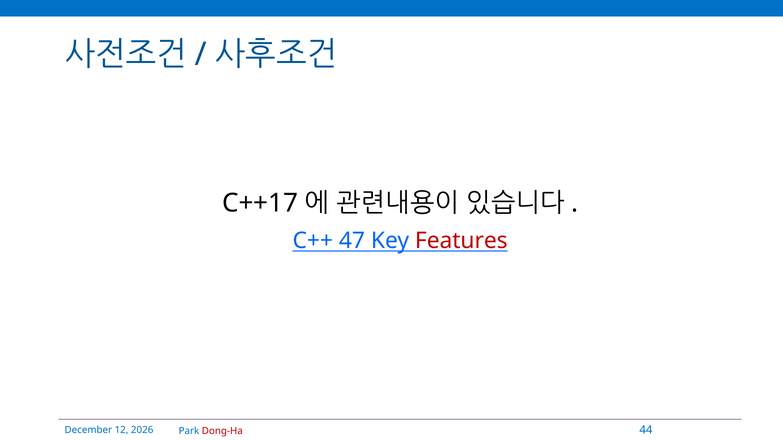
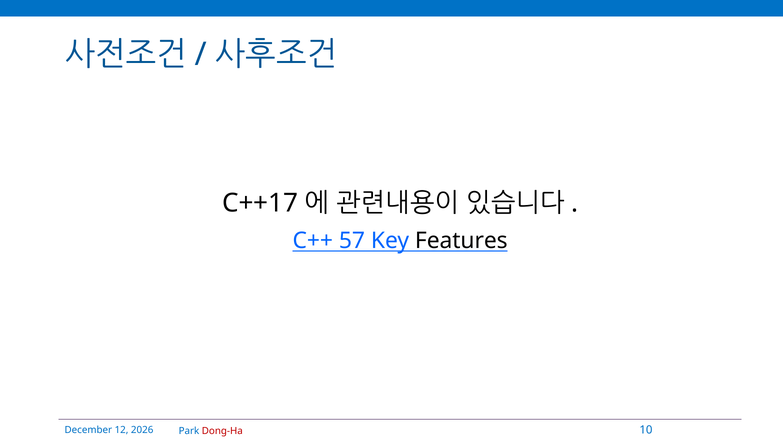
47: 47 -> 57 (352, 240)
Features colour: red -> black (461, 240)
44: 44 -> 10 (646, 429)
